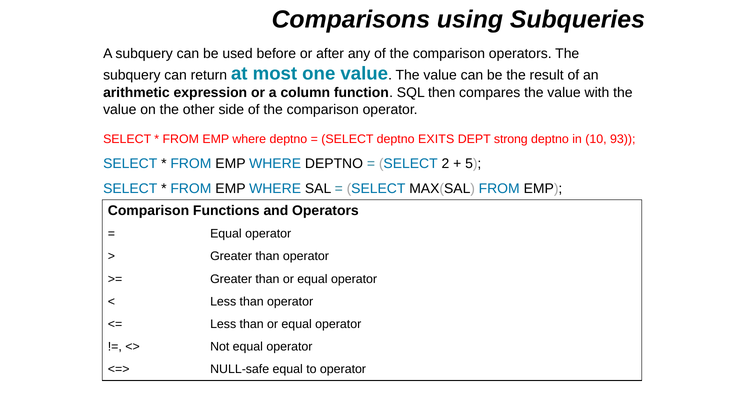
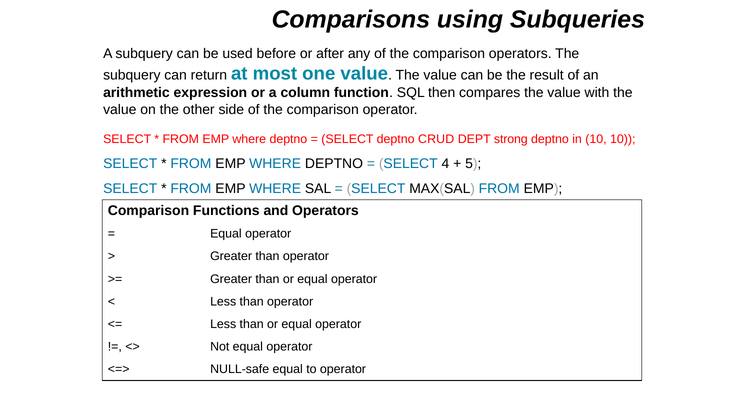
EXITS: EXITS -> CRUD (436, 139)
10 93: 93 -> 10 (623, 139)
2: 2 -> 4 (445, 164)
